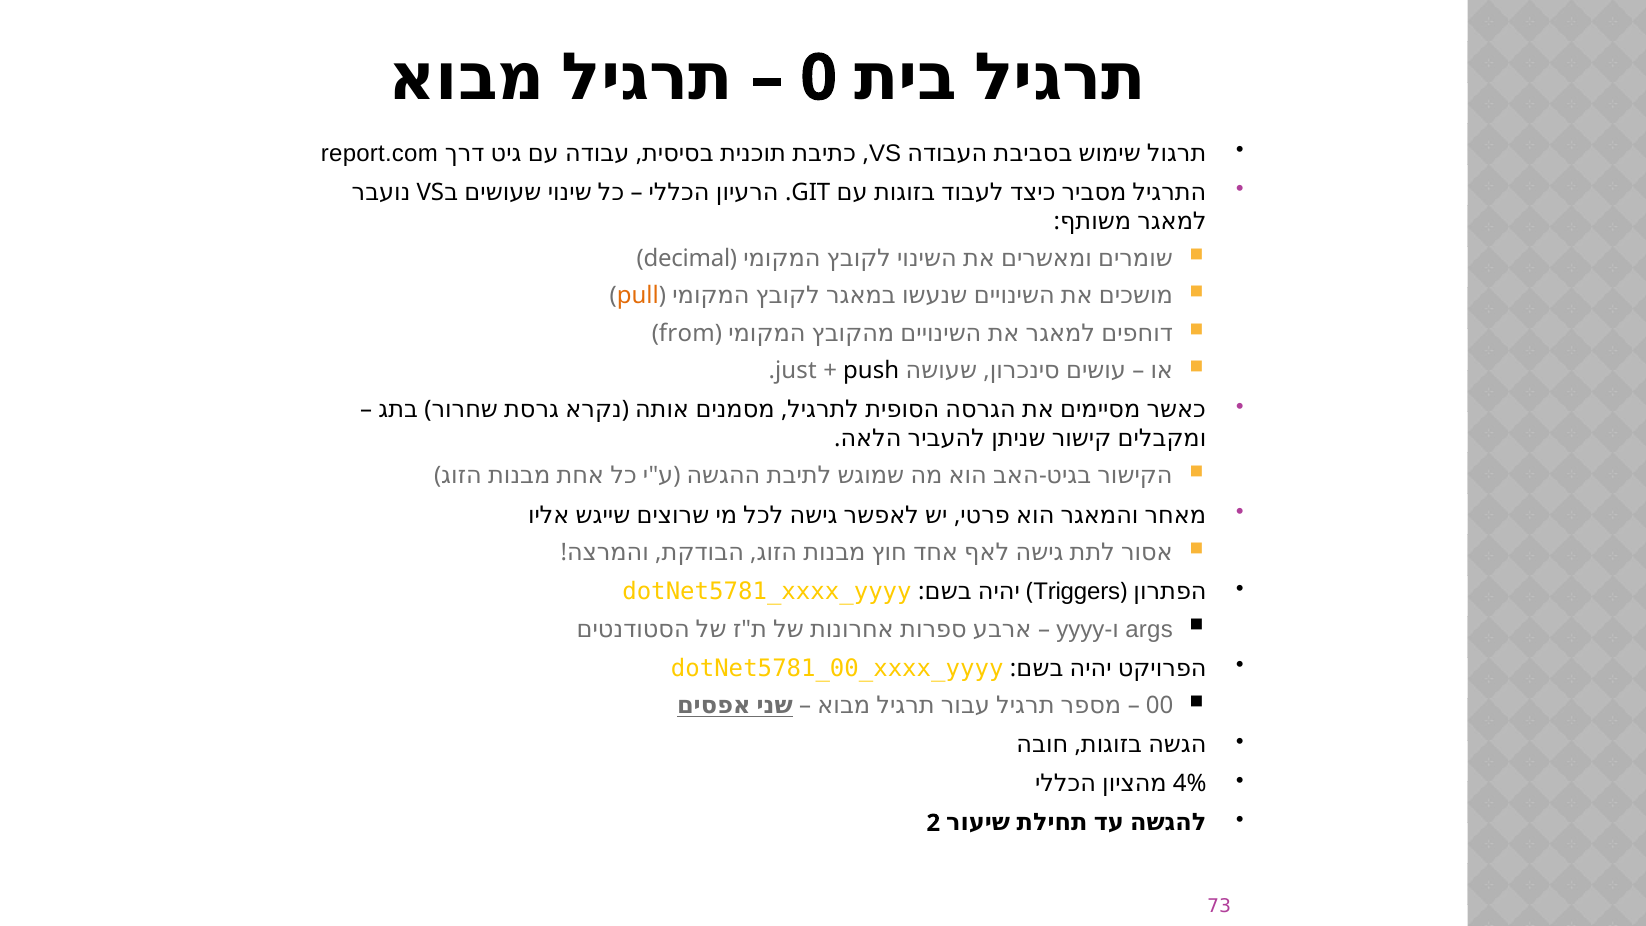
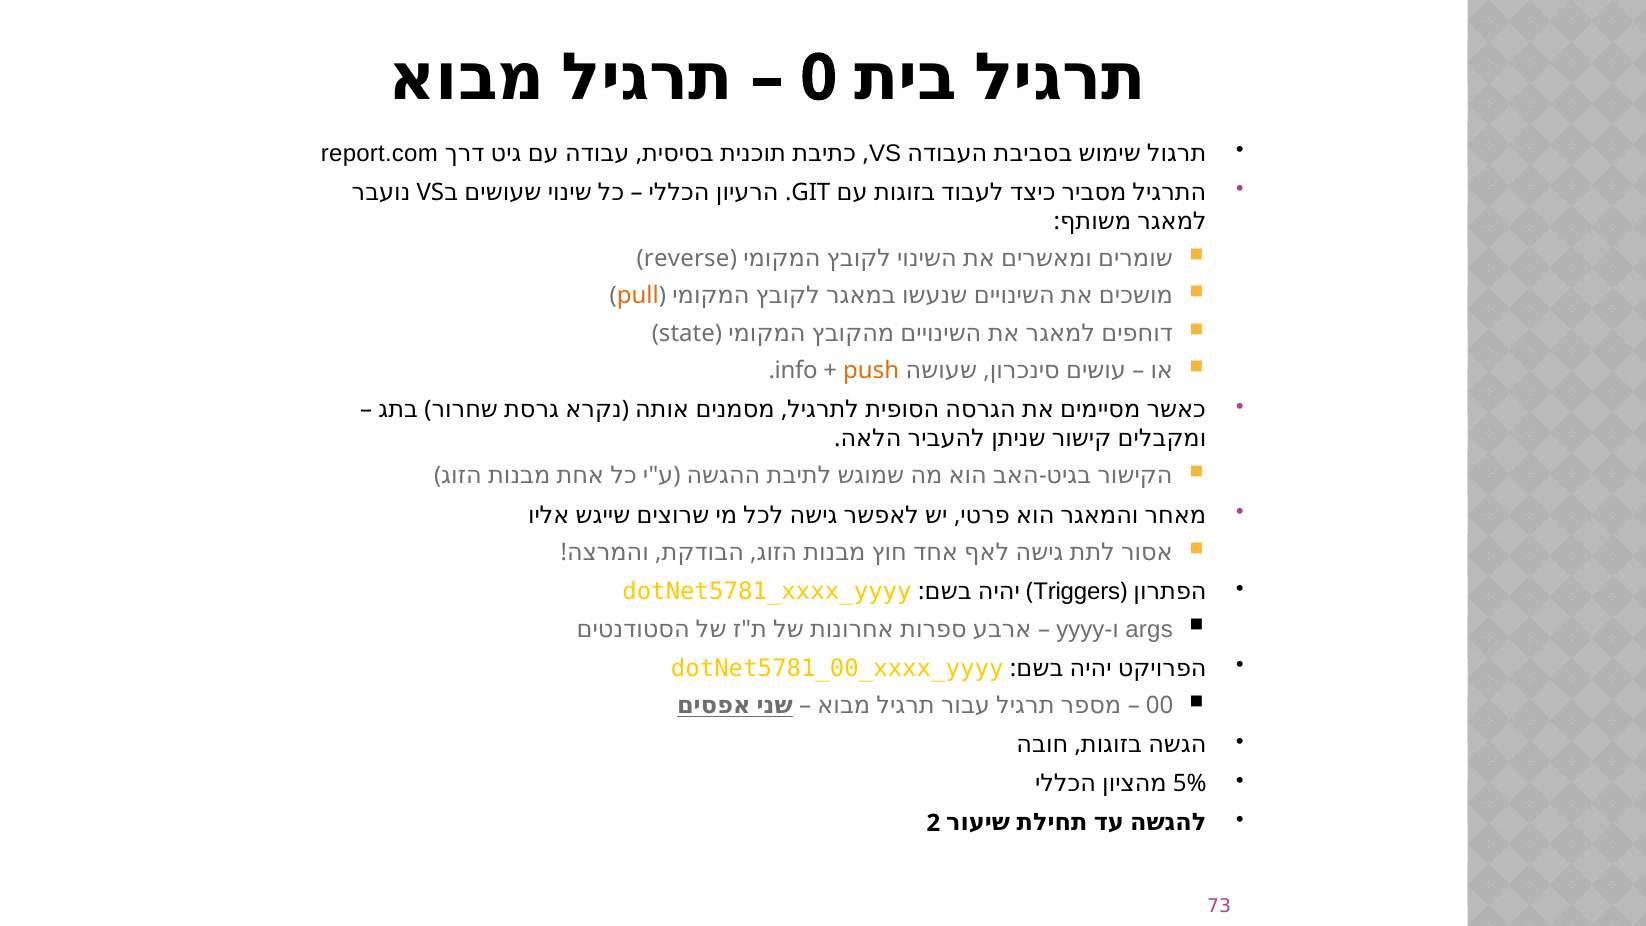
decimal: decimal -> reverse (687, 259)
from: from -> state (687, 333)
just: just -> info (796, 371)
push colour: black -> orange (871, 371)
4%: 4% -> 5% (1190, 784)
